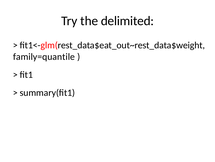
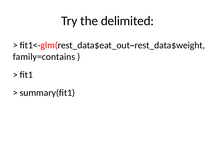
family=quantile: family=quantile -> family=contains (44, 57)
